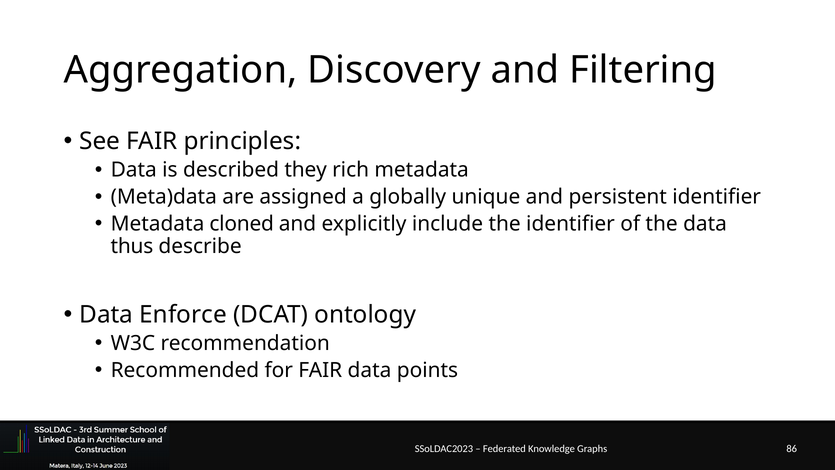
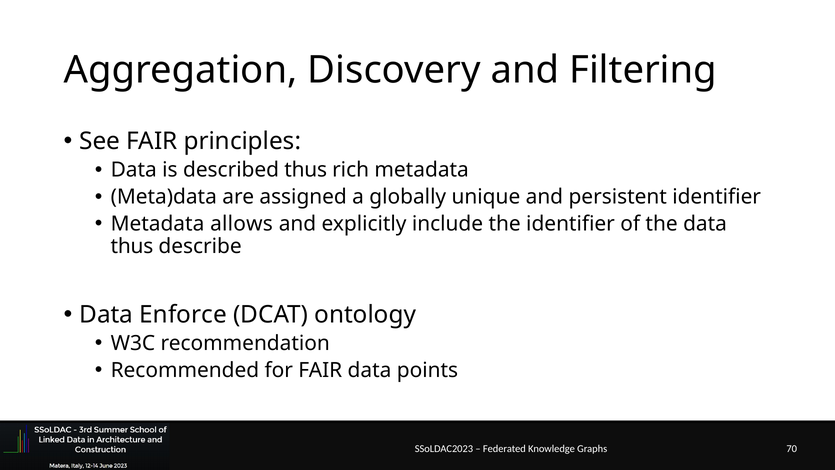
described they: they -> thus (306, 170)
cloned: cloned -> allows (241, 224)
86: 86 -> 70 (792, 448)
